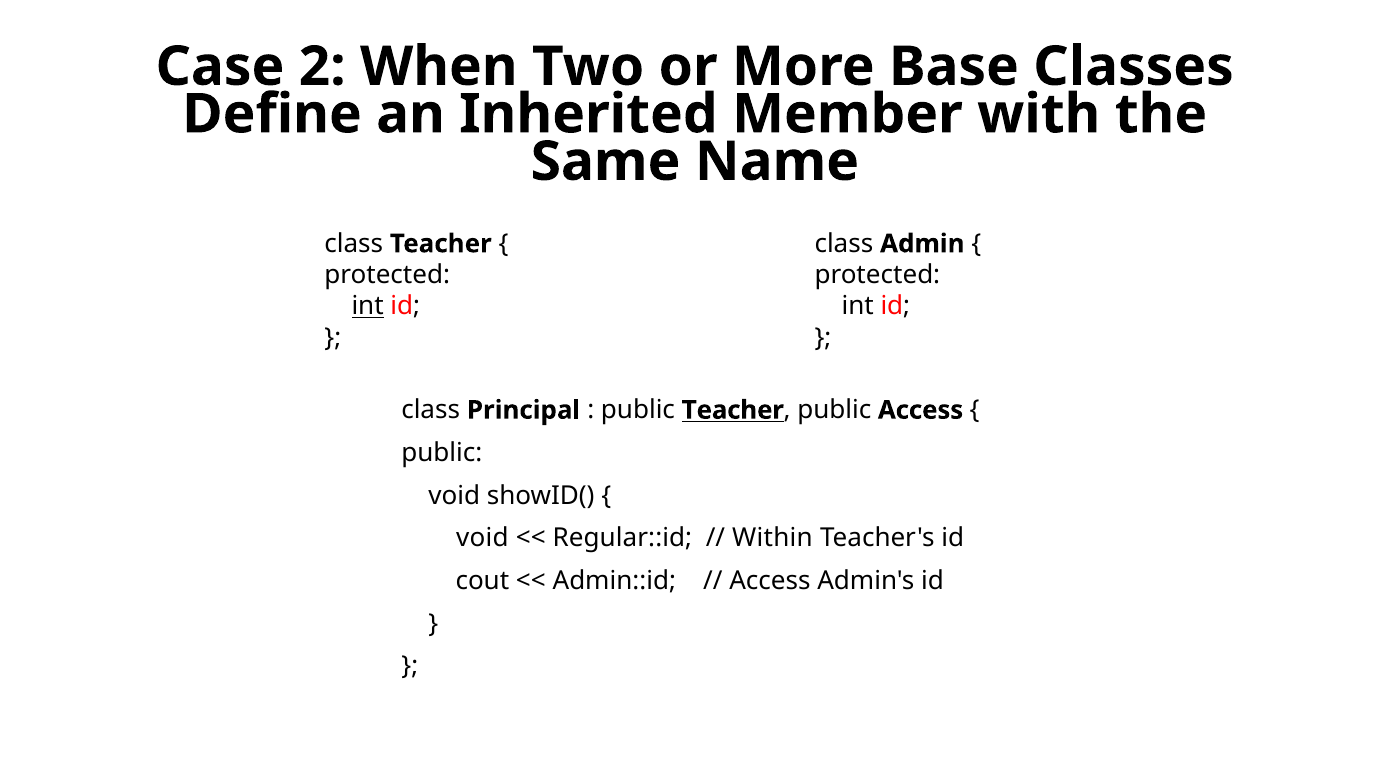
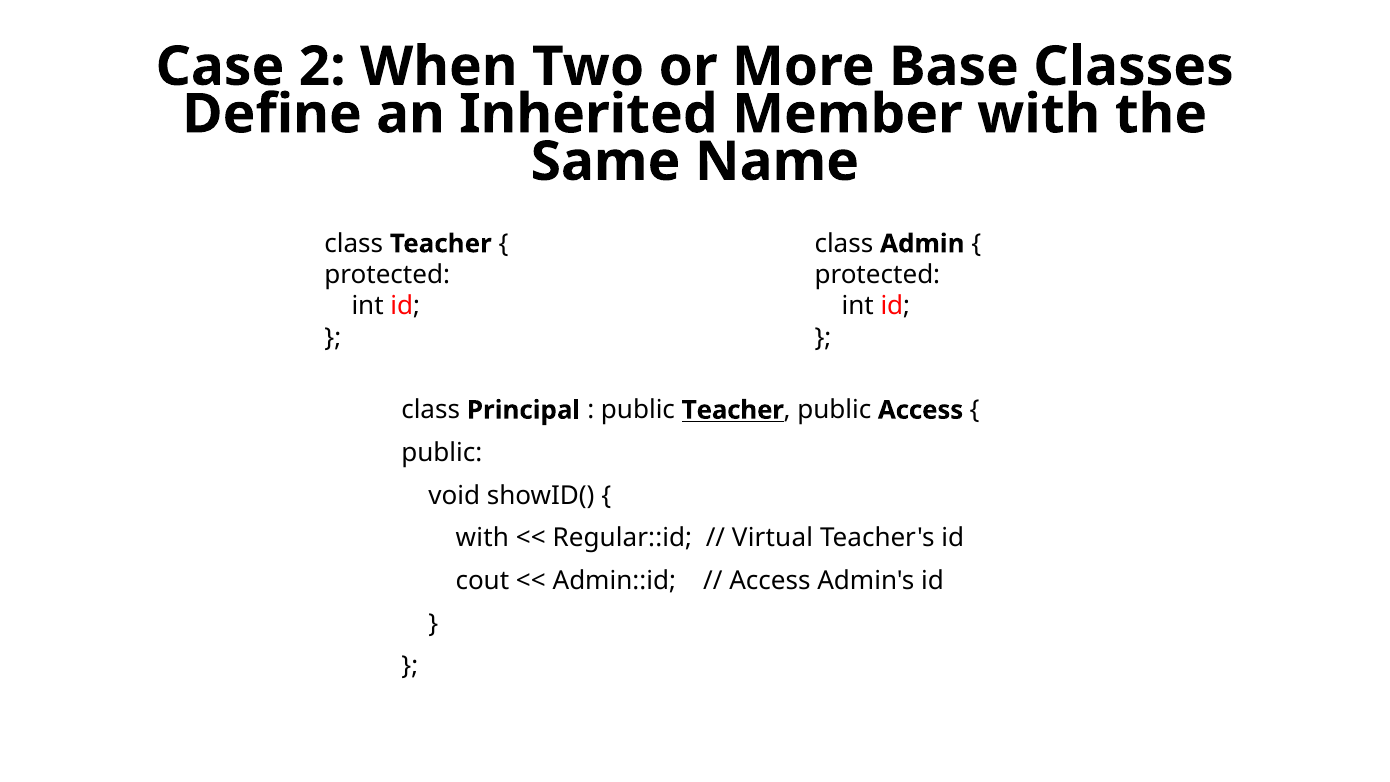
int underline: present -> none (368, 306)
void: void -> with (482, 538)
Within: Within -> Virtual (773, 538)
